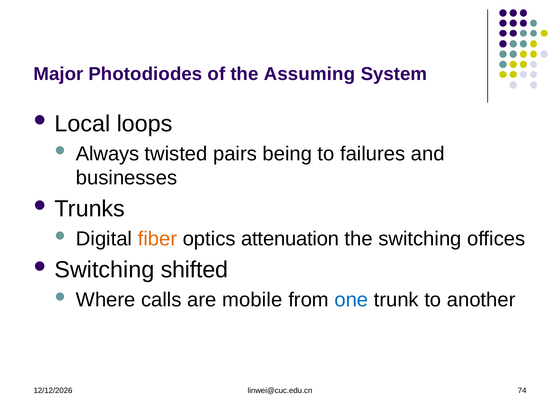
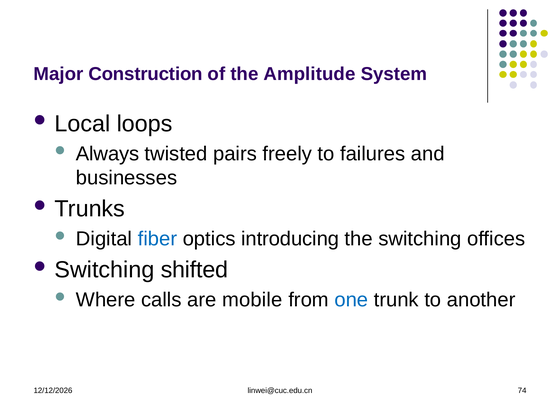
Photodiodes: Photodiodes -> Construction (146, 74)
Assuming: Assuming -> Amplitude (310, 74)
being: being -> freely (287, 154)
fiber colour: orange -> blue (157, 239)
attenuation: attenuation -> introducing (290, 239)
